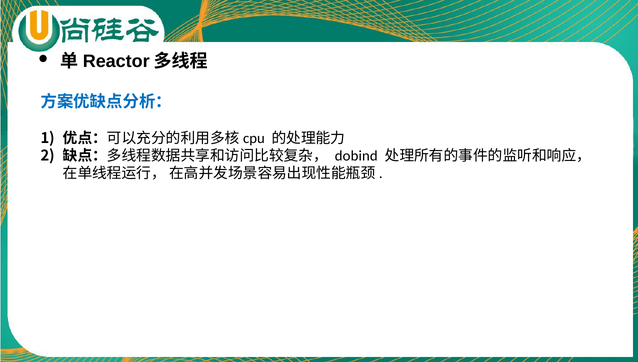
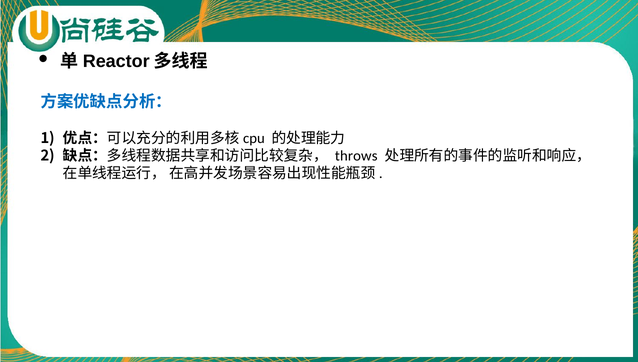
dobind: dobind -> throws (356, 156)
